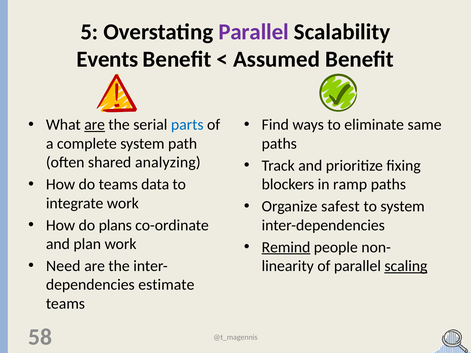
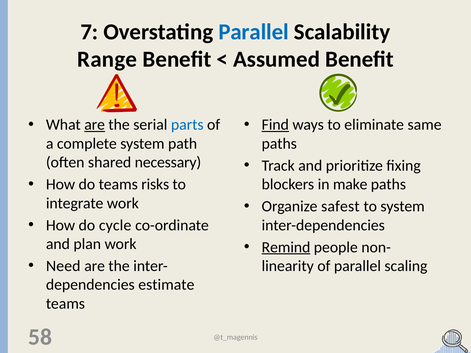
5: 5 -> 7 (89, 32)
Parallel colour: purple -> blue (254, 32)
Events: Events -> Range (107, 59)
Find underline: none -> present (275, 125)
analyzing: analyzing -> necessary (168, 163)
data: data -> risks (155, 185)
ramp: ramp -> make (350, 185)
plans: plans -> cycle (115, 225)
scaling underline: present -> none (406, 266)
